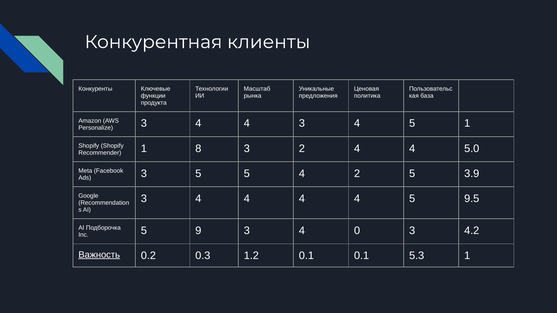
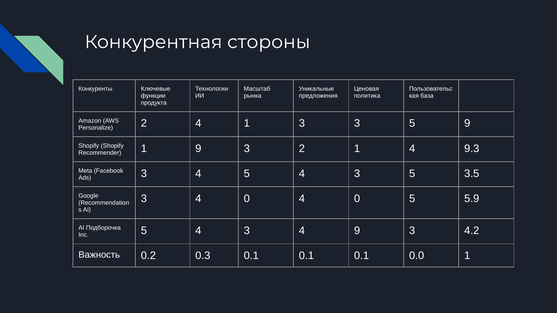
клиенты: клиенты -> стороны (269, 42)
Personalize 3: 3 -> 2 (144, 124)
4: 4 -> 1 (247, 124)
4: 4 -> 3 (357, 124)
5 1: 1 -> 9 (467, 124)
1 8: 8 -> 9 (198, 149)
2 4: 4 -> 1 (357, 149)
5.0: 5.0 -> 9.3 (472, 149)
Ads 3 5: 5 -> 4 (198, 174)
2: 2 -> 3 (357, 174)
3.9: 3.9 -> 3.5 (472, 174)
4: 4 -> 0 (247, 199)
4: 4 -> 0 (357, 199)
9.5: 9.5 -> 5.9 (472, 199)
Inc 5 9: 9 -> 4 (198, 231)
4 0: 0 -> 9 (357, 231)
Важность underline: present -> none (99, 255)
0.3 1.2: 1.2 -> 0.1 (251, 256)
5.3: 5.3 -> 0.0 (417, 256)
